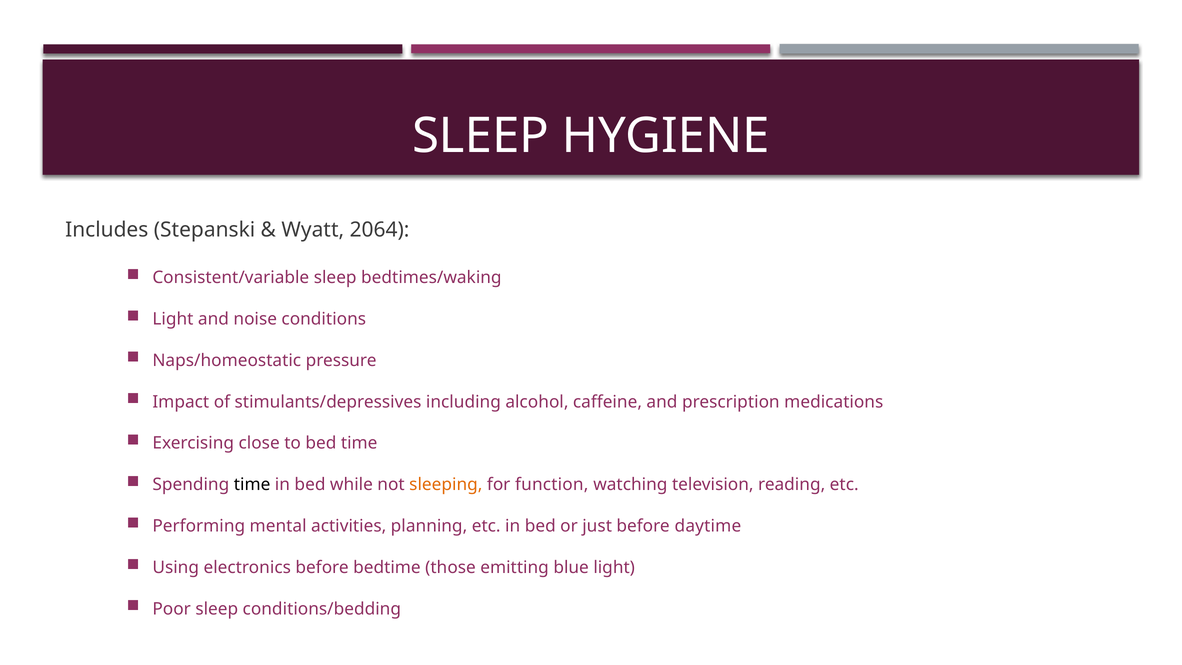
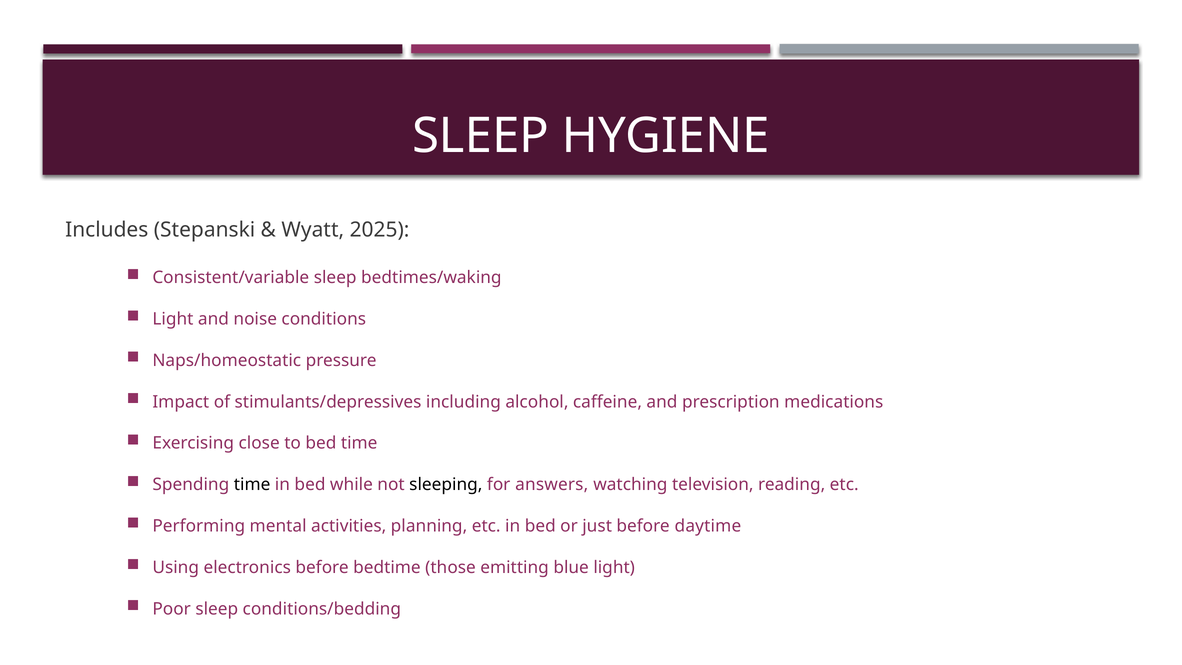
2064: 2064 -> 2025 (380, 230)
sleeping colour: orange -> black (446, 485)
function: function -> answers (552, 485)
